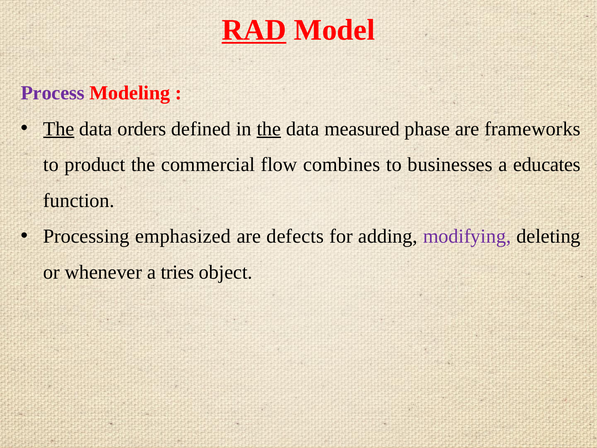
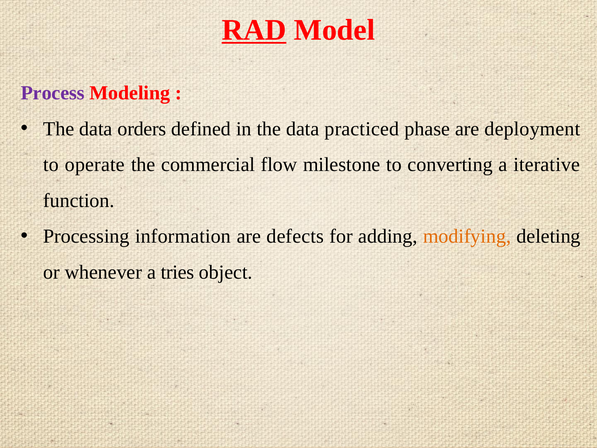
The underline: present -> none (59, 129)
the underline: present -> none (269, 129)
measured: measured -> practiced (362, 129)
frameworks: frameworks -> deployment (532, 129)
product: product -> operate (95, 165)
combines: combines -> milestone (342, 165)
businesses: businesses -> converting (450, 165)
educates: educates -> iterative (547, 165)
emphasized: emphasized -> information (183, 236)
modifying colour: purple -> orange (467, 236)
